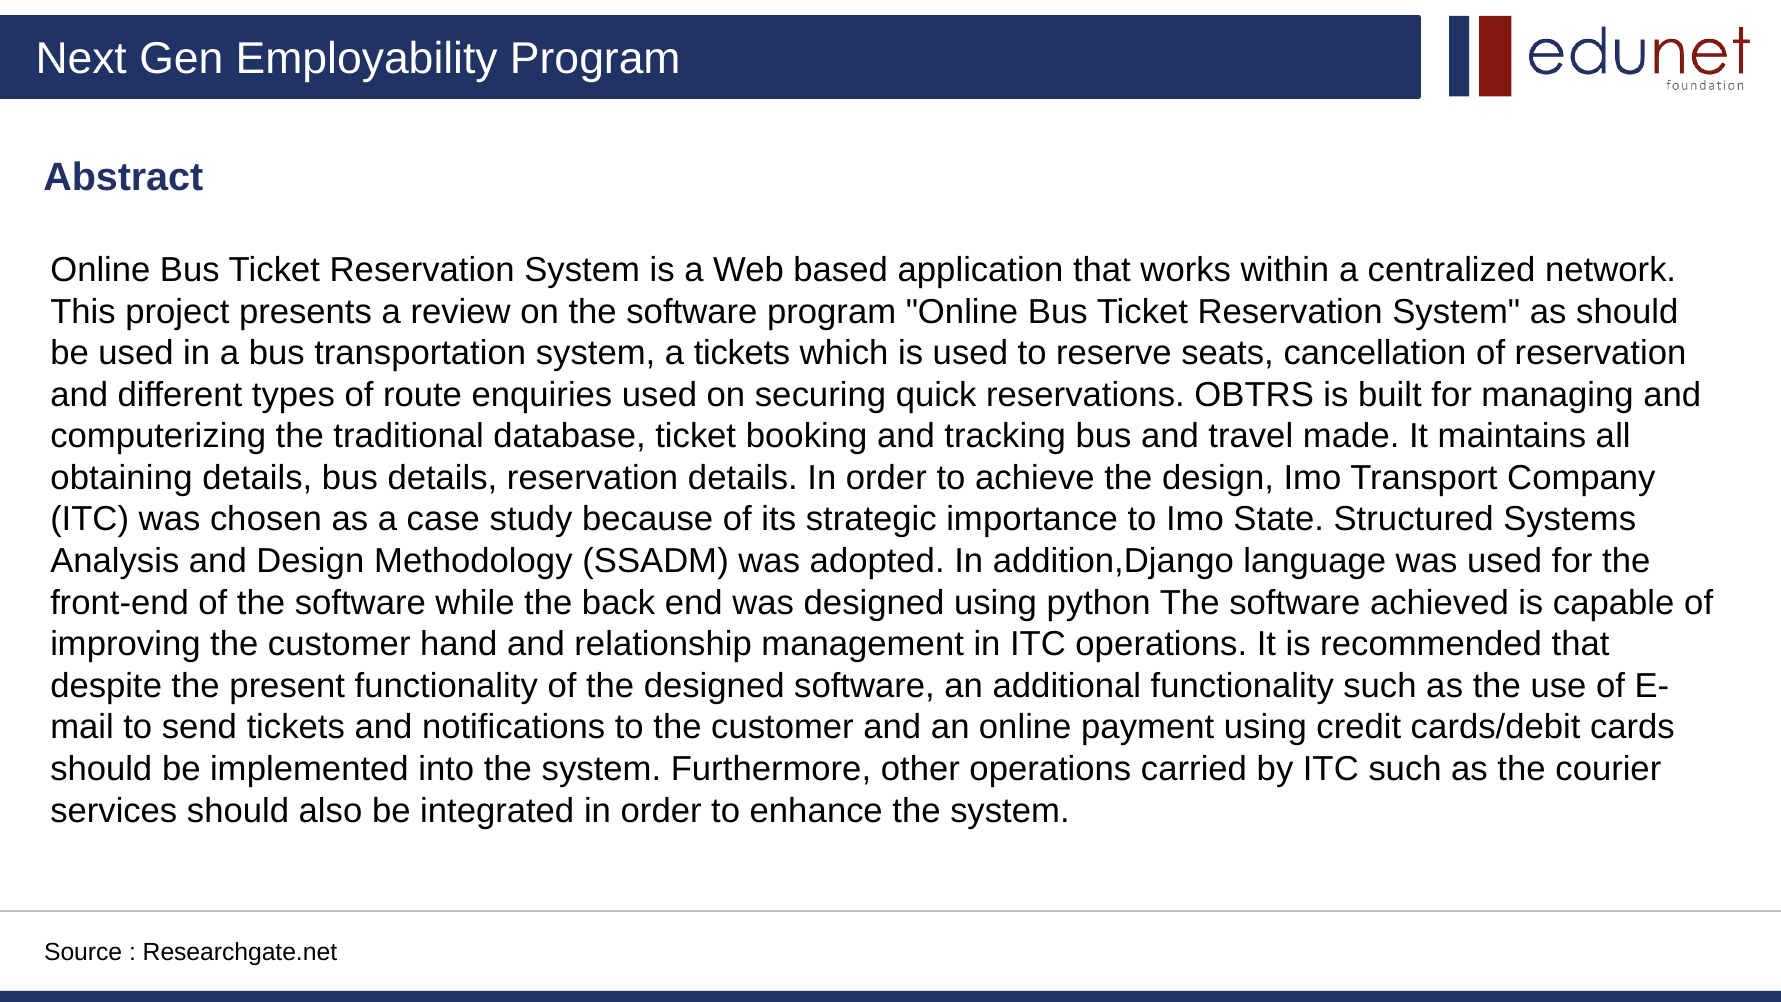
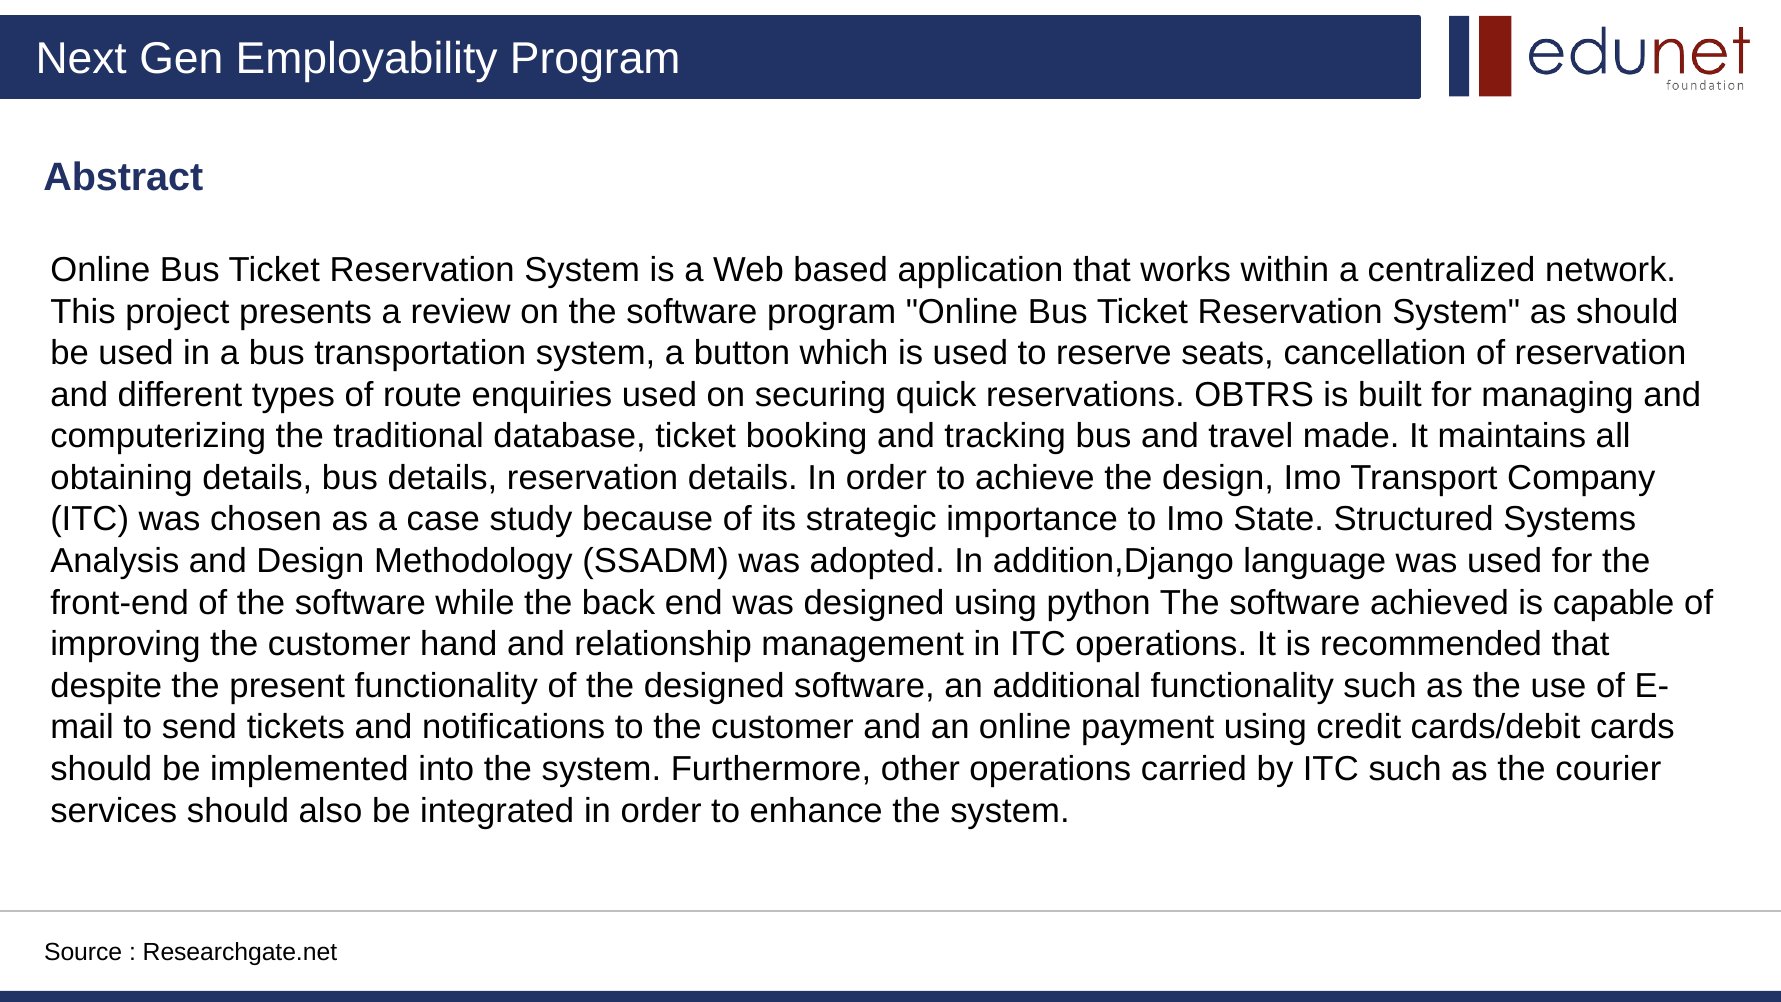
a tickets: tickets -> button (742, 353)
